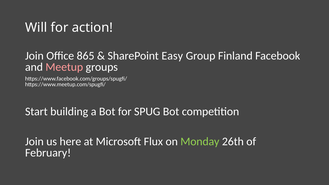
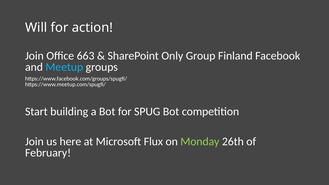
865: 865 -> 663 (86, 56)
Easy: Easy -> Only (172, 56)
Meetup colour: pink -> light blue (64, 67)
